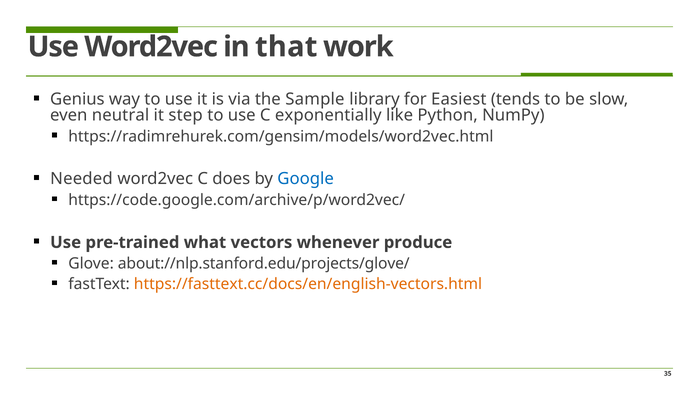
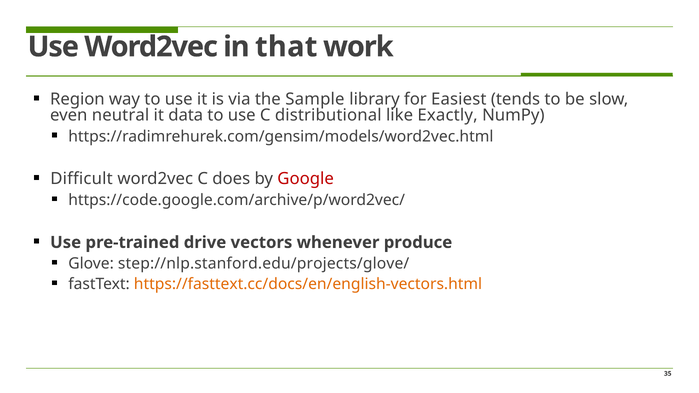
Genius: Genius -> Region (77, 99)
step: step -> data (186, 115)
exponentially: exponentially -> distributional (328, 115)
Python: Python -> Exactly (448, 115)
Needed: Needed -> Difficult (82, 179)
Google colour: blue -> red (306, 179)
what: what -> drive (205, 243)
about://nlp.stanford.edu/projects/glove/: about://nlp.stanford.edu/projects/glove/ -> step://nlp.stanford.edu/projects/glove/ (264, 264)
